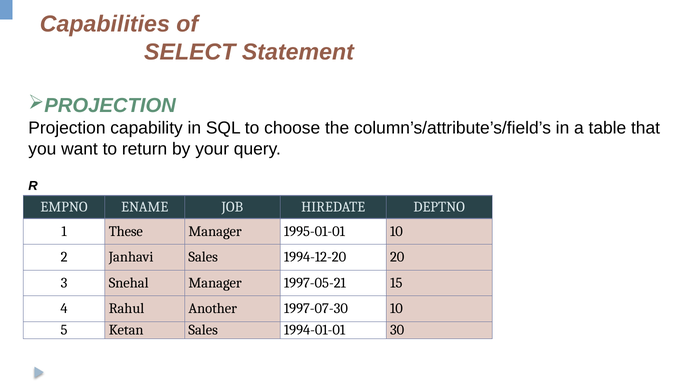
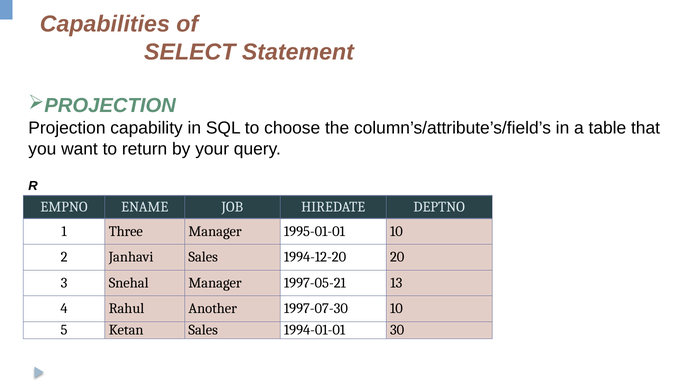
These: These -> Three (126, 231)
15: 15 -> 13 (396, 283)
